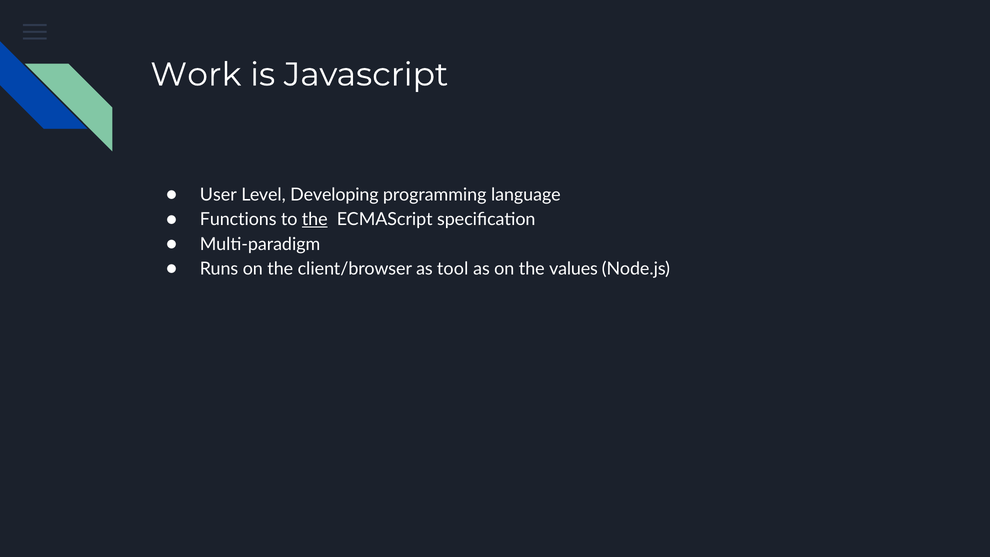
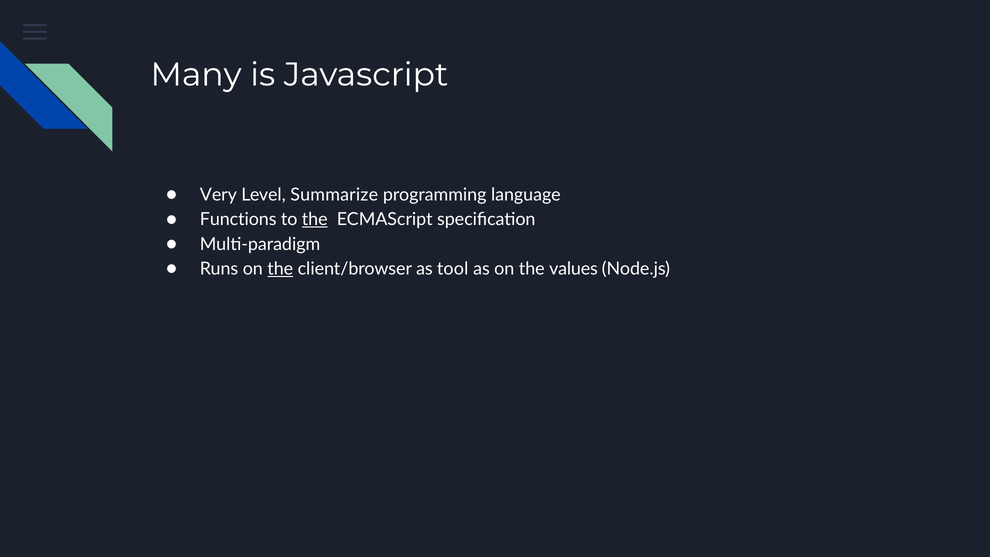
Work: Work -> Many (196, 75)
User: User -> Very (218, 195)
Developing: Developing -> Summarize (334, 195)
the underline: none -> present (280, 269)
